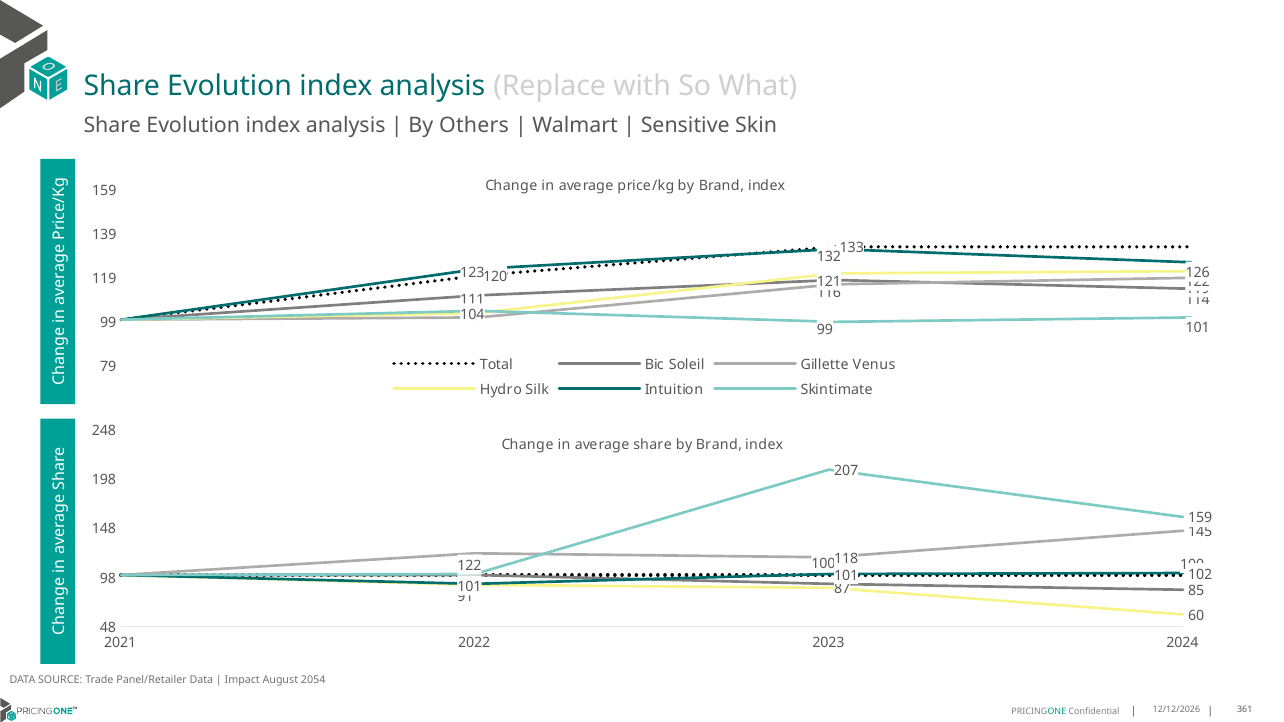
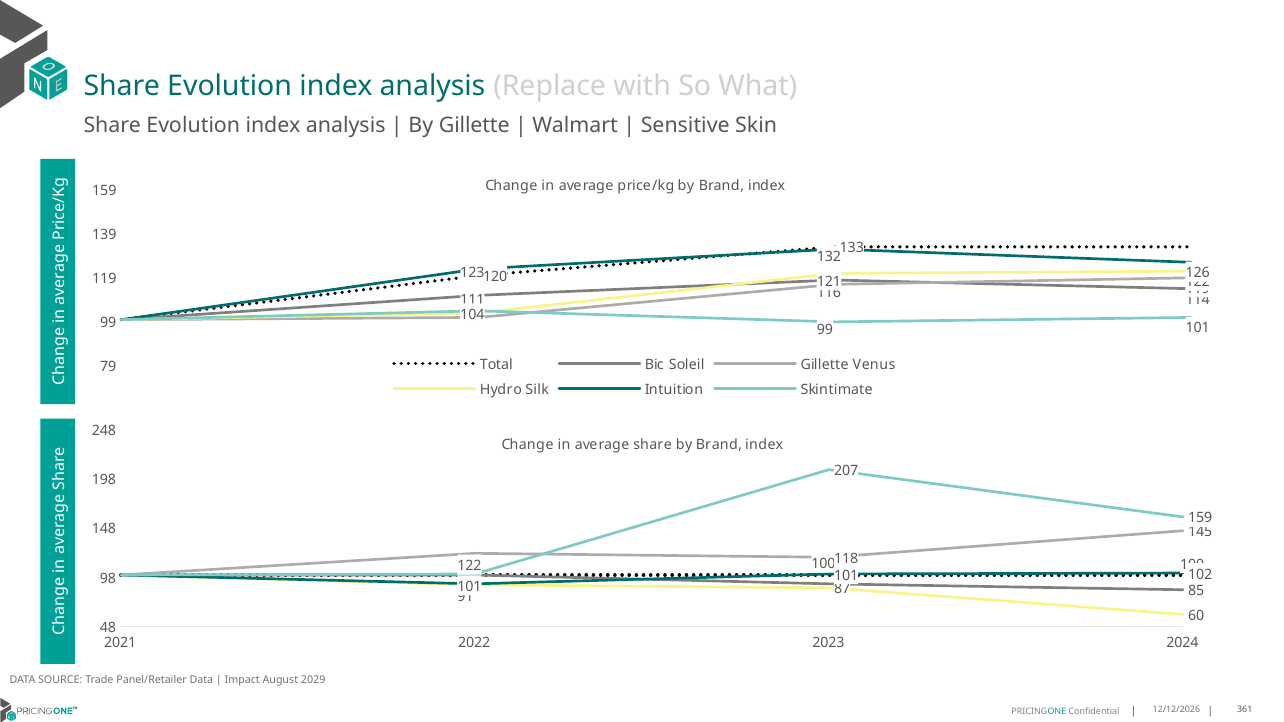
By Others: Others -> Gillette (474, 125)
2054: 2054 -> 2029 (313, 680)
